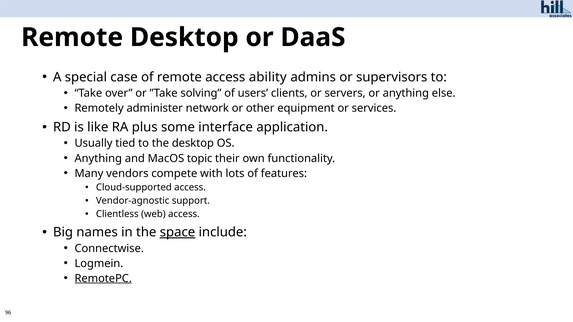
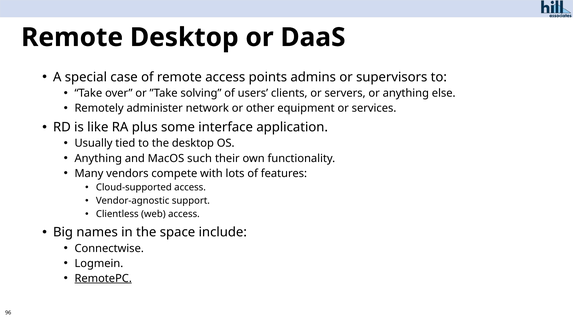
ability: ability -> points (268, 77)
topic: topic -> such (200, 158)
space underline: present -> none (177, 232)
